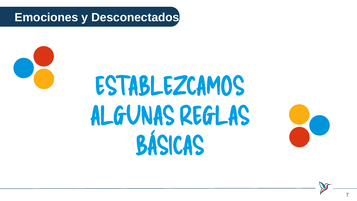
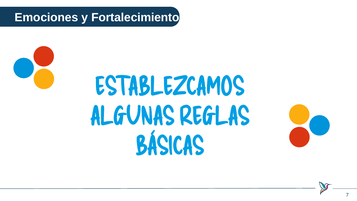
Desconectados: Desconectados -> Fortalecimiento (135, 17)
